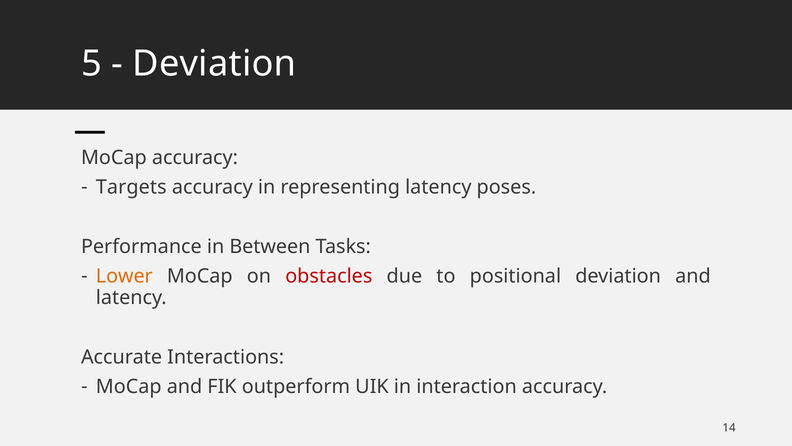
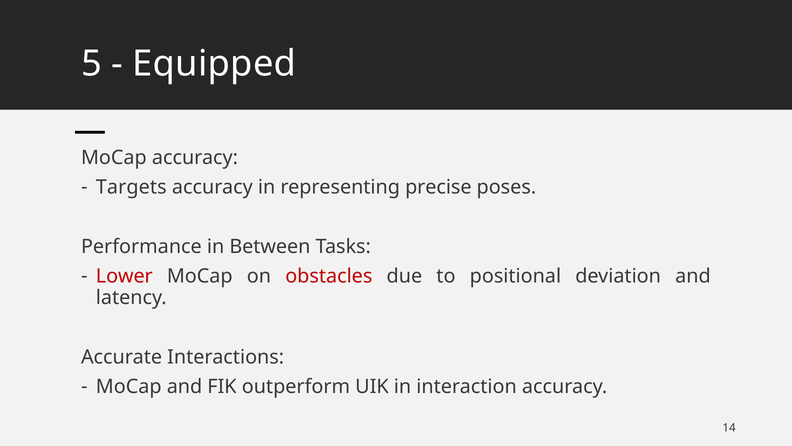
Deviation: Deviation -> Equipped (214, 64)
representing latency: latency -> precise (438, 187)
Lower colour: orange -> red (124, 276)
